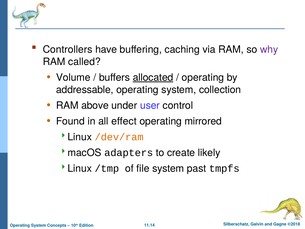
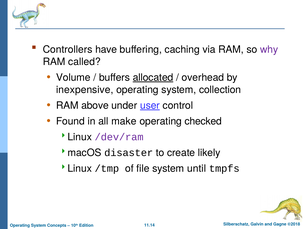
operating: operating -> overhead (203, 77)
addressable: addressable -> inexpensive (85, 90)
user underline: none -> present (150, 105)
effect: effect -> make (124, 121)
mirrored: mirrored -> checked (203, 121)
/dev/ram colour: orange -> purple (119, 137)
adapters: adapters -> disaster (129, 153)
past: past -> until (197, 168)
